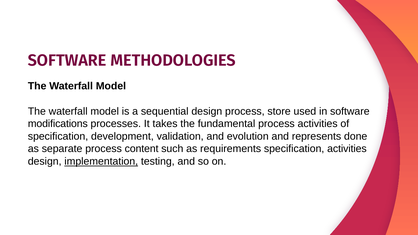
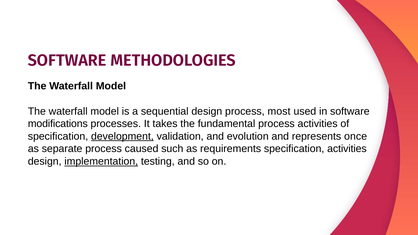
store: store -> most (279, 111)
development underline: none -> present (122, 136)
done: done -> once (356, 136)
content: content -> caused (142, 149)
